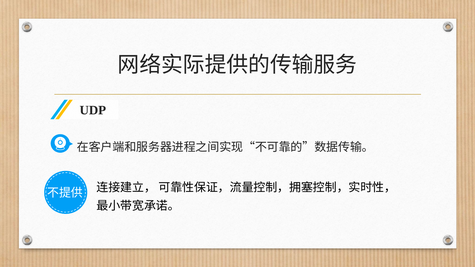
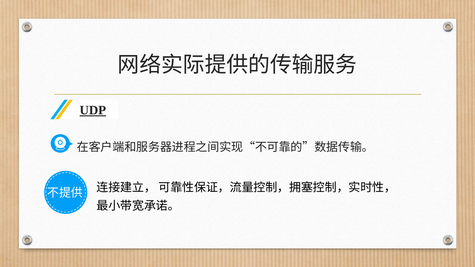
UDP underline: none -> present (93, 110)
